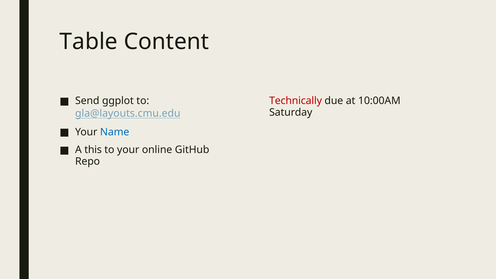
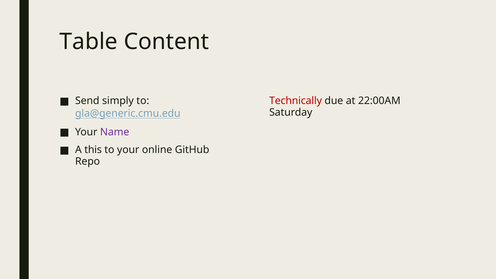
ggplot: ggplot -> simply (118, 101)
10:00AM: 10:00AM -> 22:00AM (379, 101)
gla@layouts.cmu.edu: gla@layouts.cmu.edu -> gla@generic.cmu.edu (128, 113)
Name colour: blue -> purple (115, 132)
